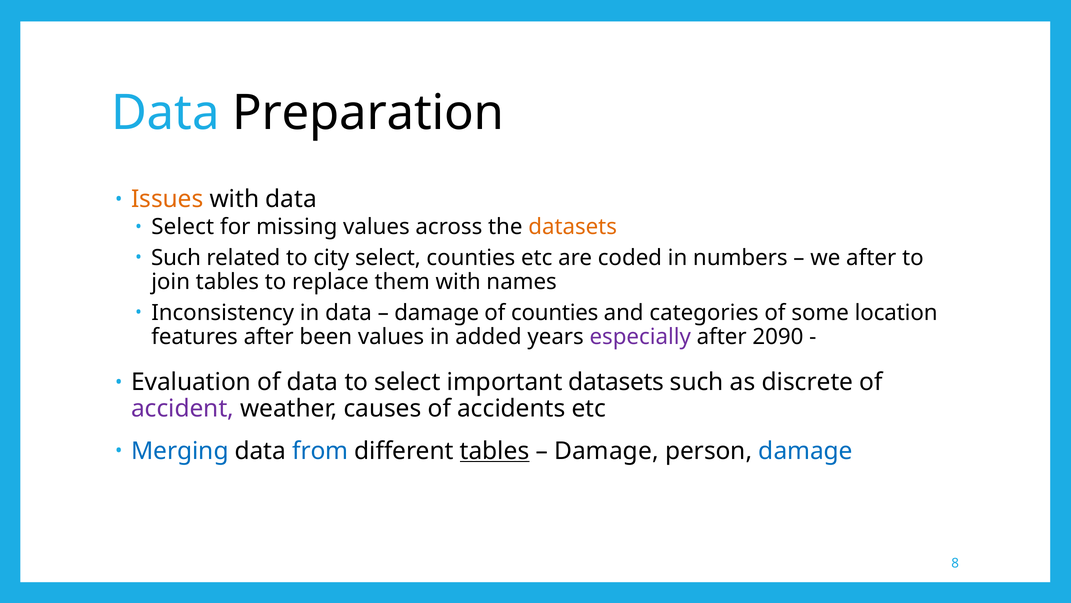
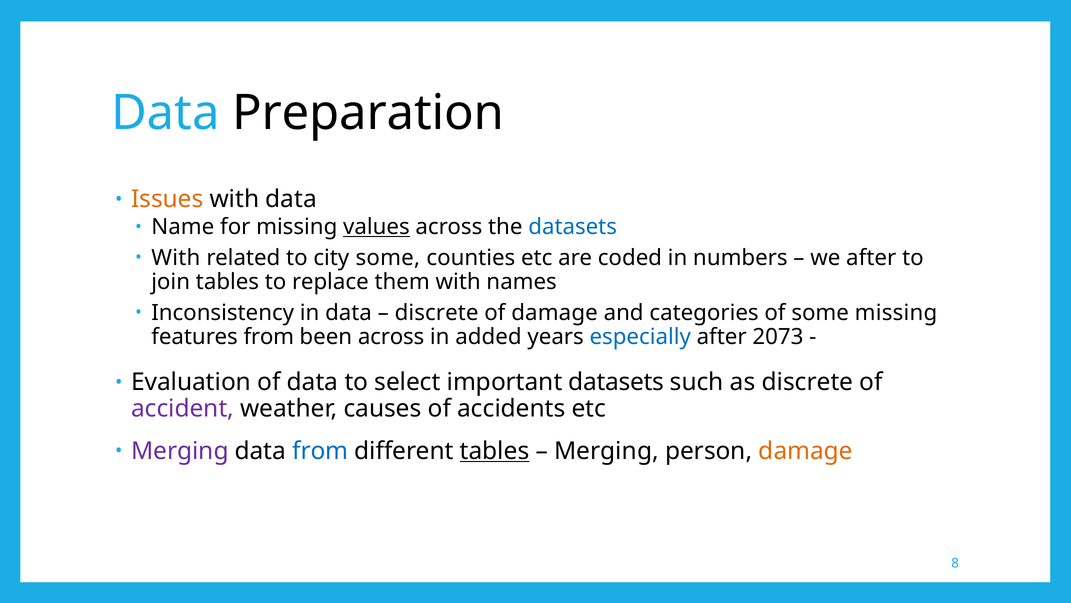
Select: Select -> Name (183, 227)
values underline: none -> present (376, 227)
datasets colour: orange -> blue (573, 227)
Such: Such -> With (176, 258)
city select: select -> some (388, 258)
damage: damage -> discrete (437, 312)
of counties: counties -> damage (555, 312)
some location: location -> missing (896, 312)
features after: after -> from (269, 337)
been values: values -> across (391, 337)
especially colour: purple -> blue (640, 337)
2090: 2090 -> 2073 (778, 337)
Merging colour: blue -> purple (180, 451)
Damage: Damage -> Merging (606, 451)
damage colour: blue -> orange (806, 451)
